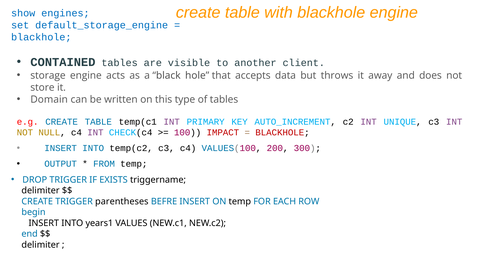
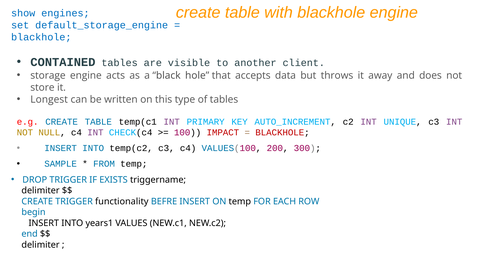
Domain: Domain -> Longest (49, 100)
OUTPUT: OUTPUT -> SAMPLE (61, 164)
parentheses: parentheses -> functionality (122, 201)
